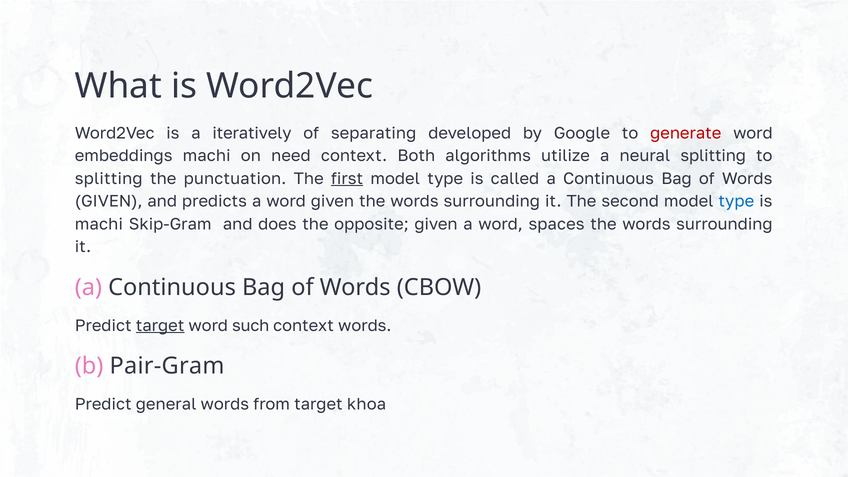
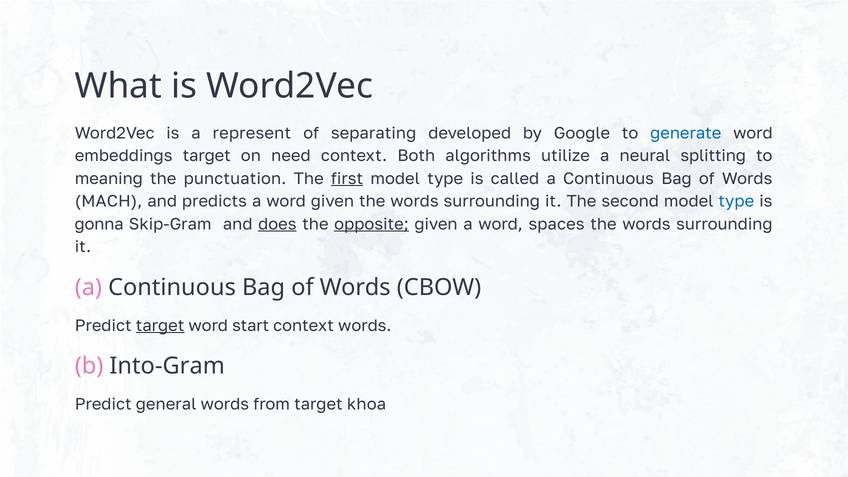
iteratively: iteratively -> represent (252, 133)
generate colour: red -> blue (686, 133)
embeddings machi: machi -> target (207, 156)
splitting: splitting -> meaning (109, 179)
GIVEN: GIVEN -> MACH (109, 201)
machi: machi -> gonna (99, 224)
does underline: none -> present (277, 224)
opposite underline: none -> present (371, 224)
such: such -> start (251, 326)
Pair-Gram: Pair-Gram -> Into-Gram (167, 366)
